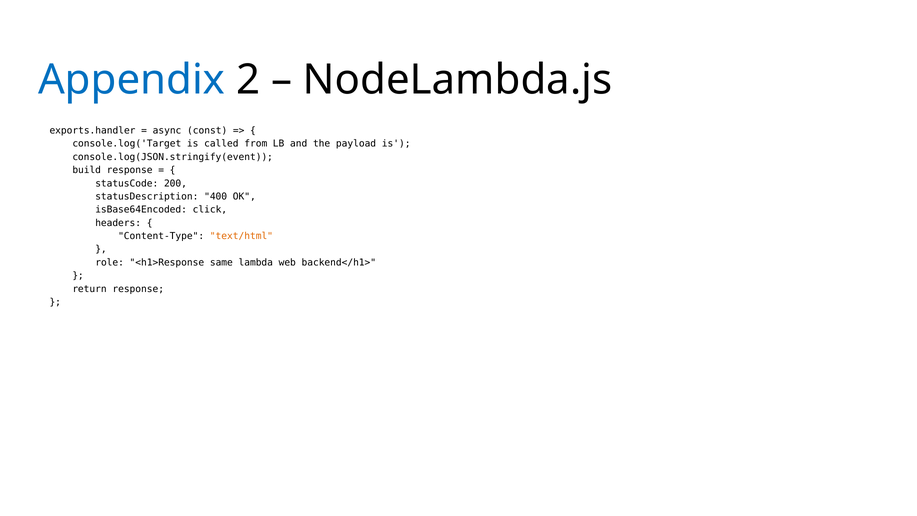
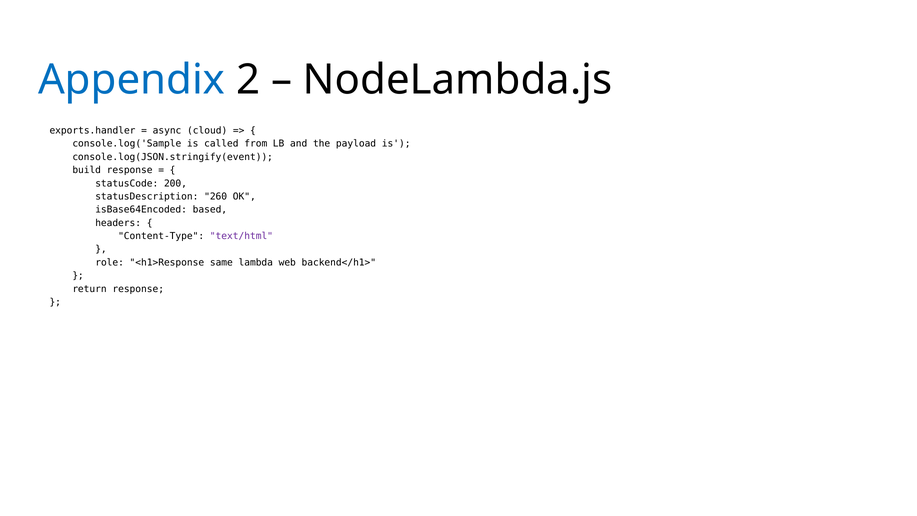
const: const -> cloud (207, 131)
console.log('Target: console.log('Target -> console.log('Sample (127, 144)
400: 400 -> 260 (216, 196)
click: click -> based (210, 210)
text/html colour: orange -> purple (241, 236)
